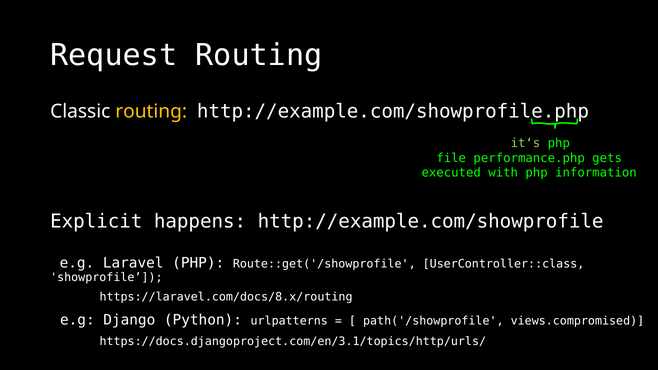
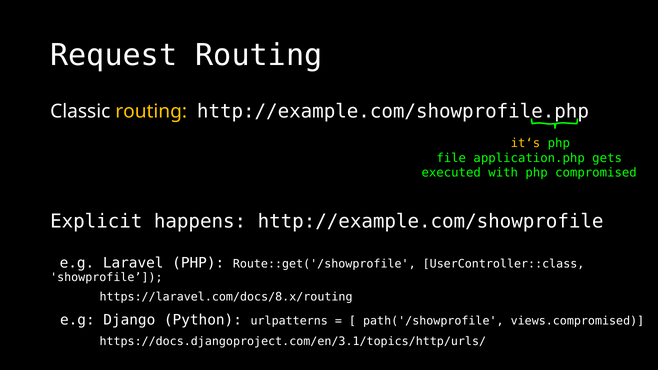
it‘s colour: light green -> yellow (525, 143)
performance.php: performance.php -> application.php (529, 158)
information: information -> compromised (596, 173)
